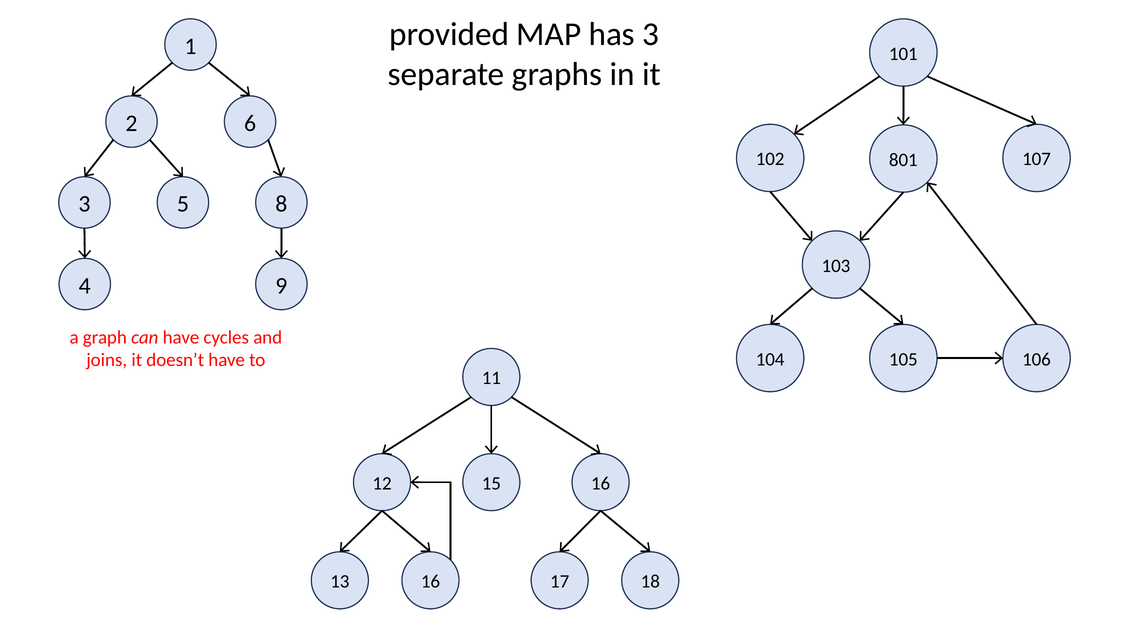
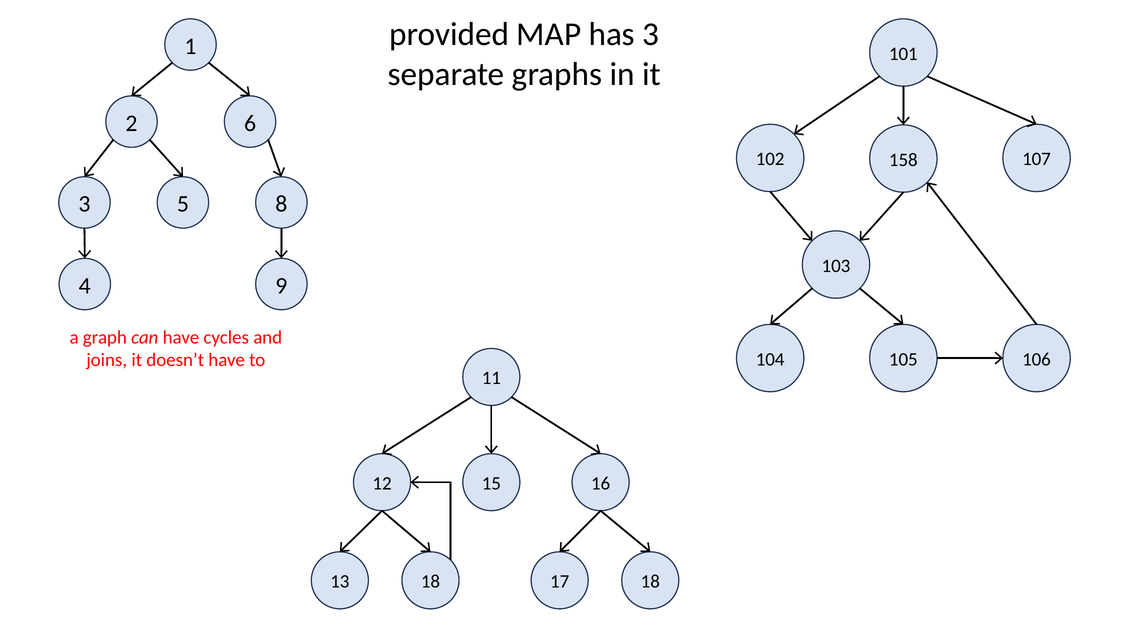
801: 801 -> 158 (903, 160)
13 16: 16 -> 18 (430, 582)
